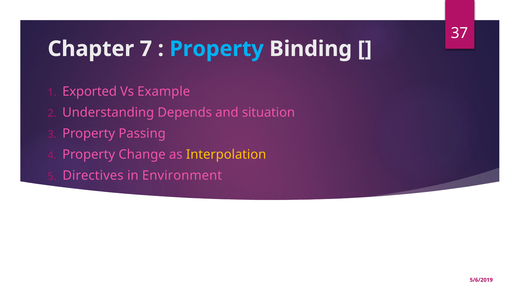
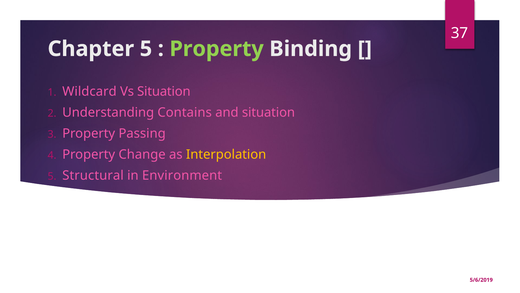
Chapter 7: 7 -> 5 (146, 49)
Property colour: light blue -> light green (217, 49)
Exported: Exported -> Wildcard (89, 91)
Vs Example: Example -> Situation (164, 91)
Depends: Depends -> Contains (185, 112)
Directives: Directives -> Structural (93, 175)
